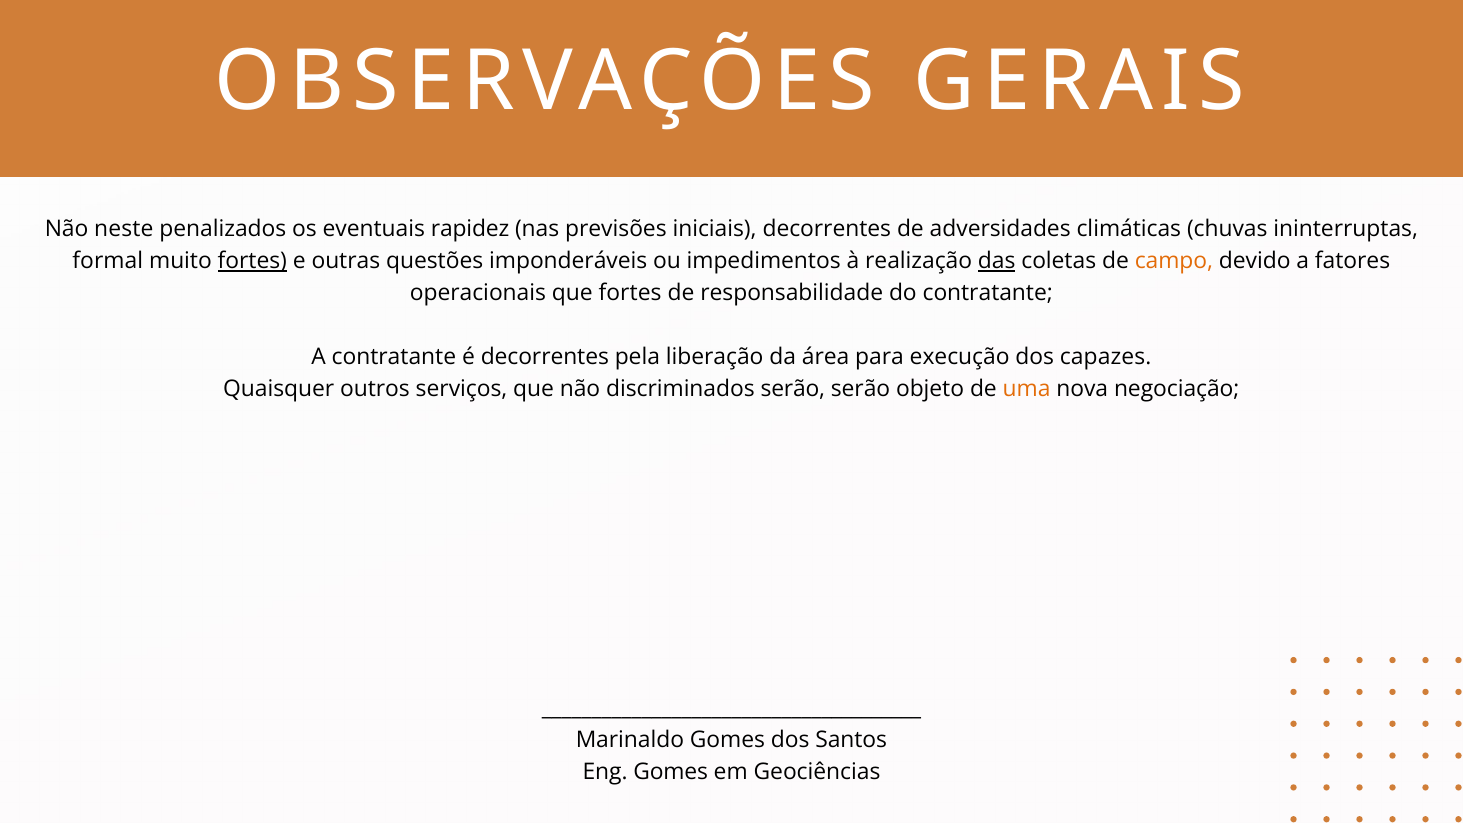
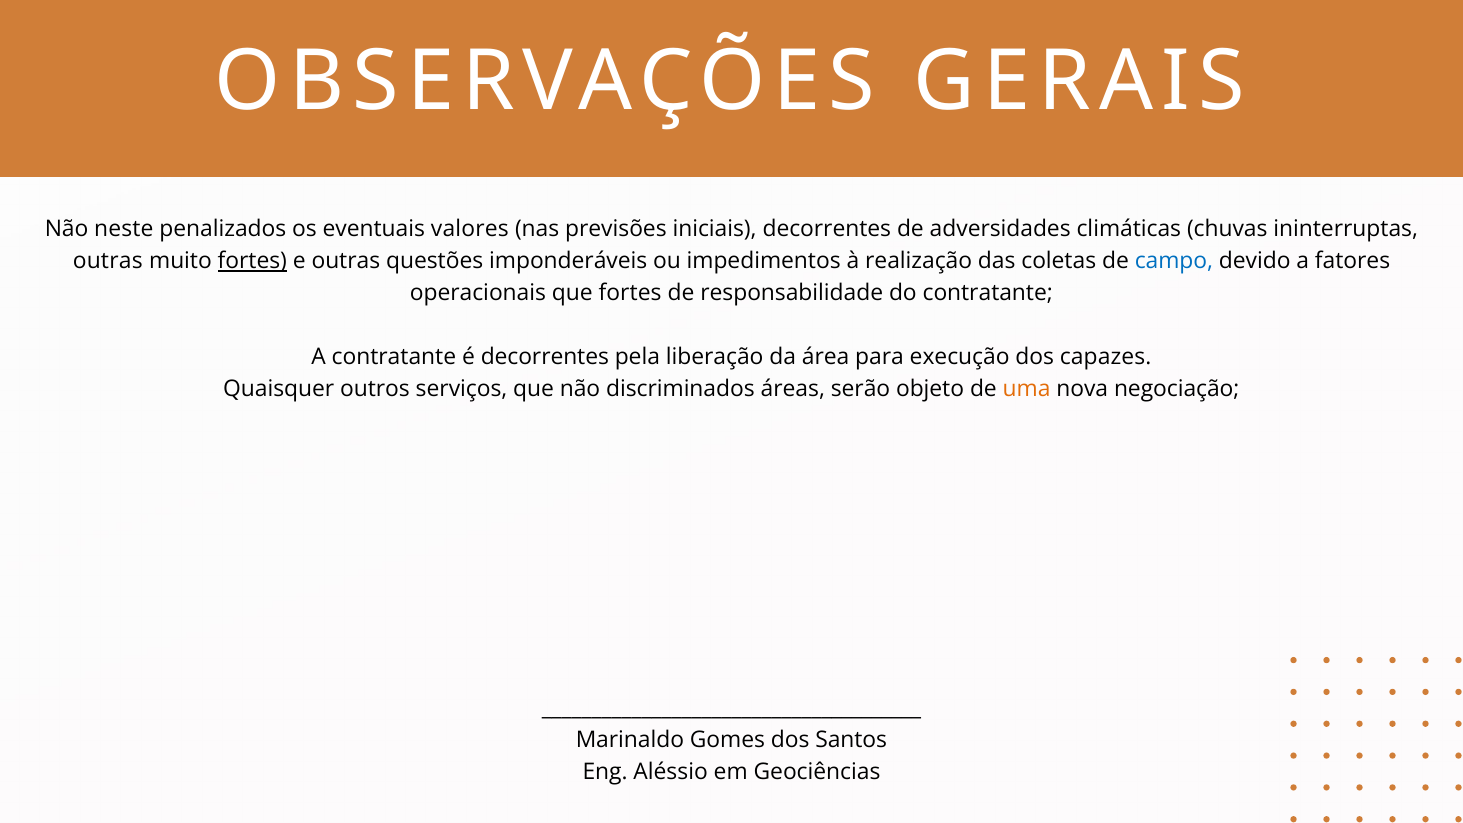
rapidez: rapidez -> valores (470, 229)
formal: formal -> outras (108, 261)
das underline: present -> none (997, 261)
campo colour: orange -> blue (1174, 261)
discriminados serão: serão -> áreas (793, 389)
Eng Gomes: Gomes -> Aléssio (671, 772)
